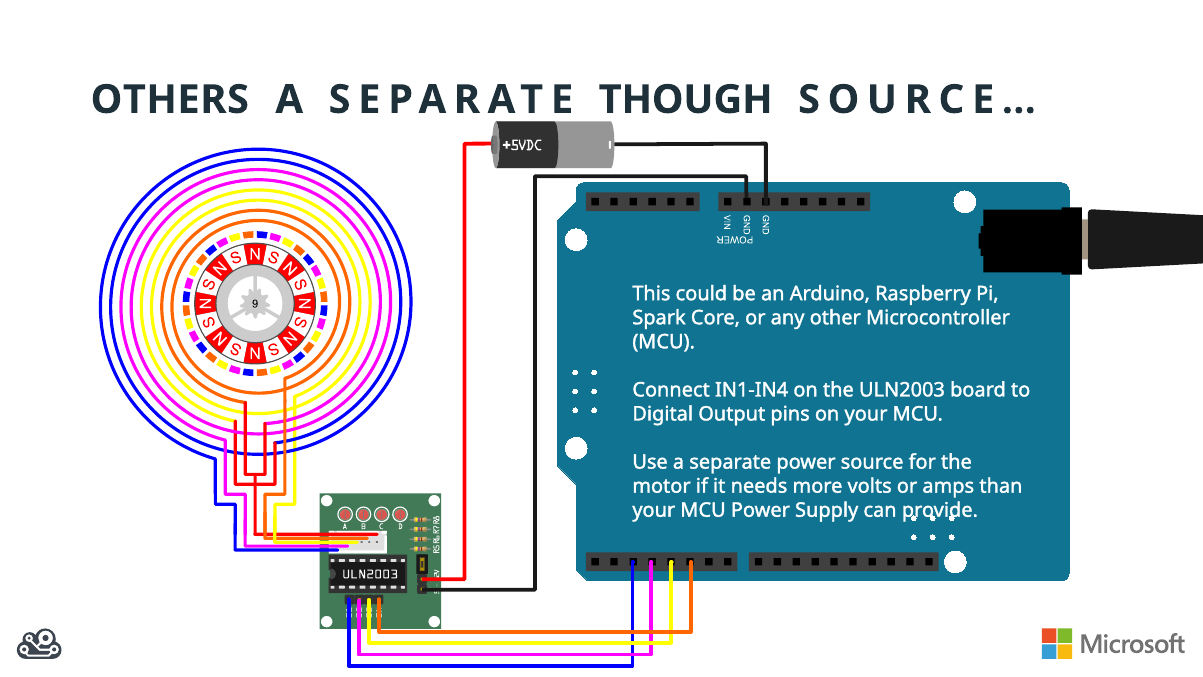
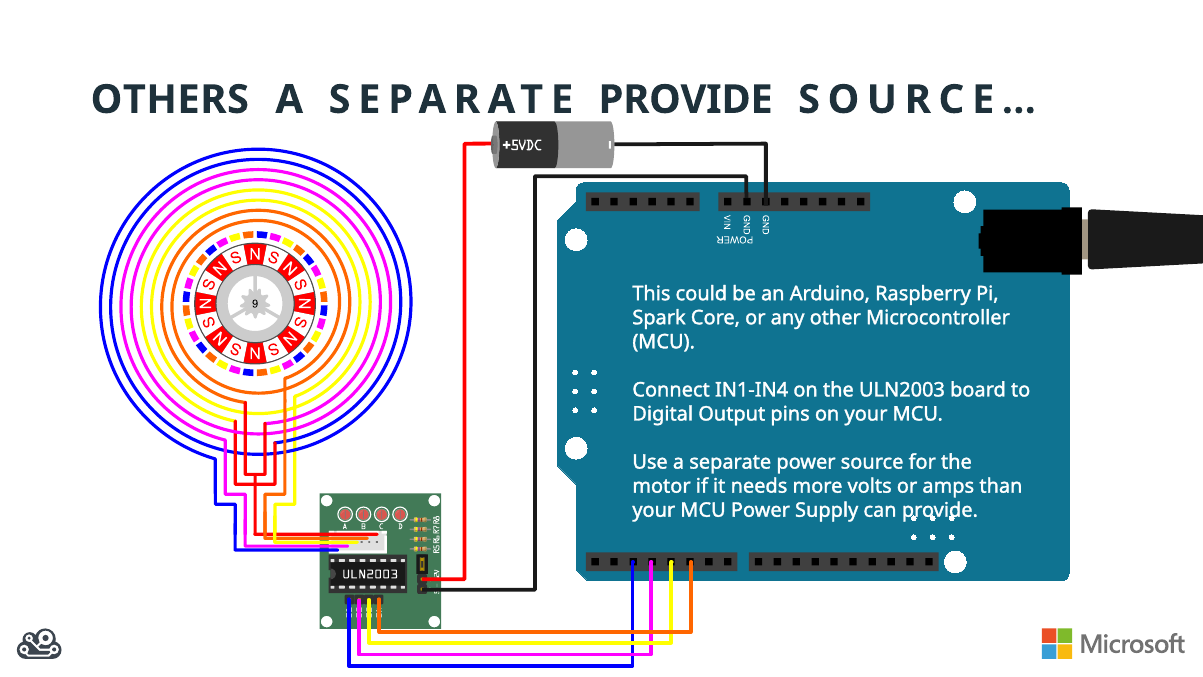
THOUGH: THOUGH -> PROVIDE (686, 100)
